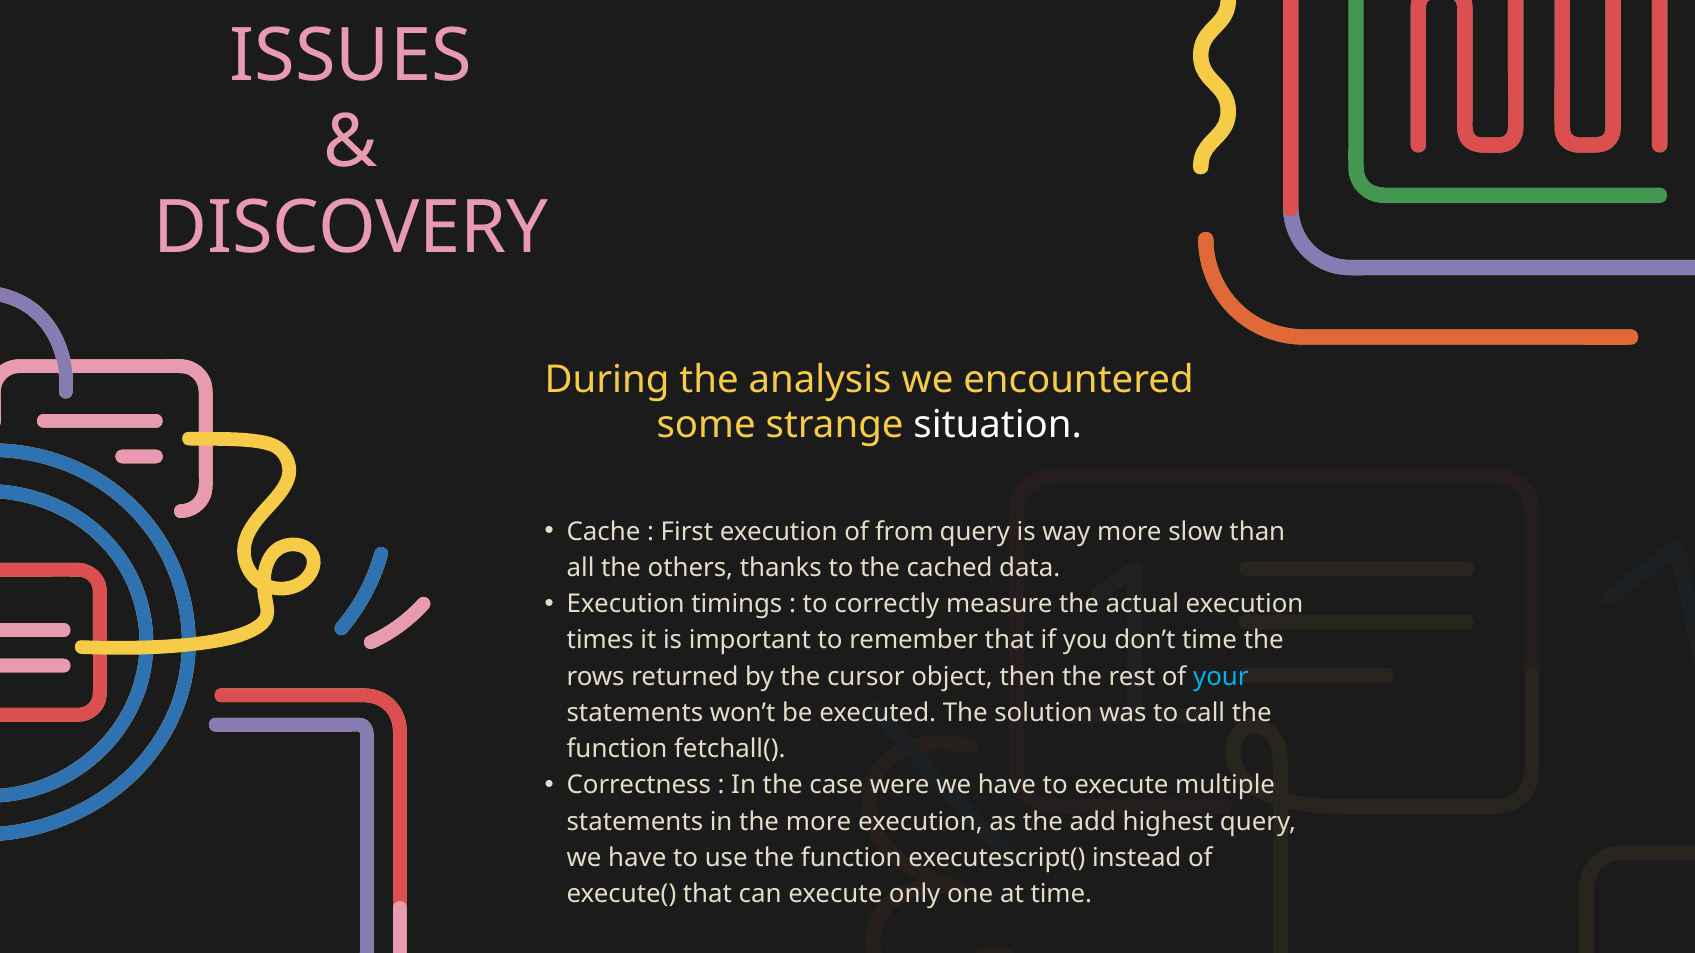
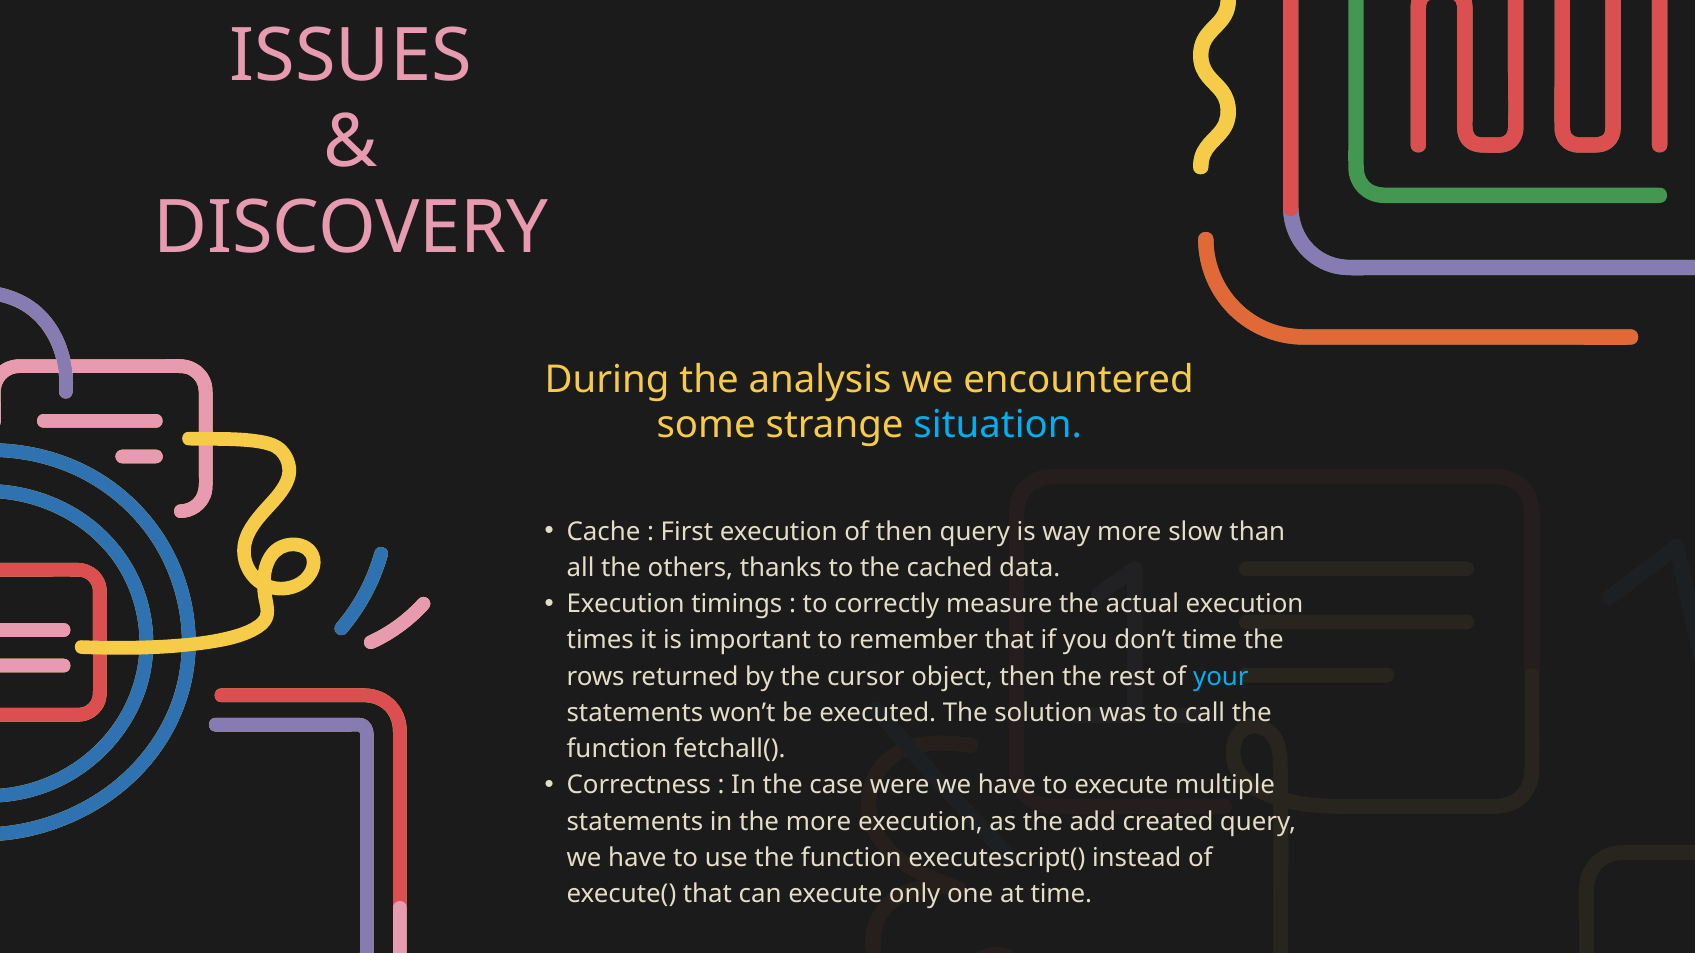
situation colour: white -> light blue (998, 425)
of from: from -> then (904, 532)
highest: highest -> created (1168, 822)
